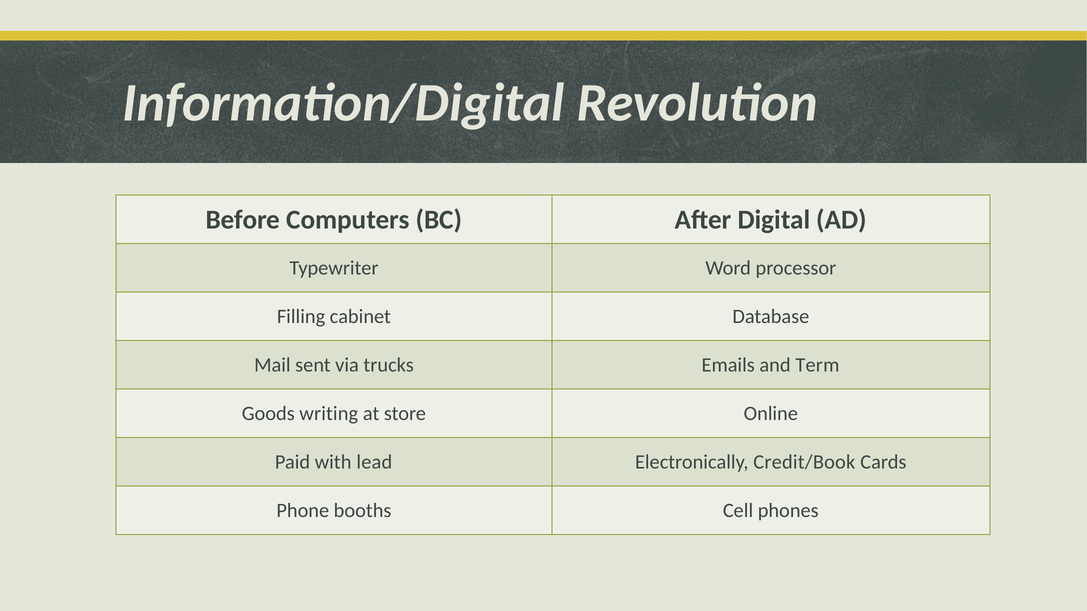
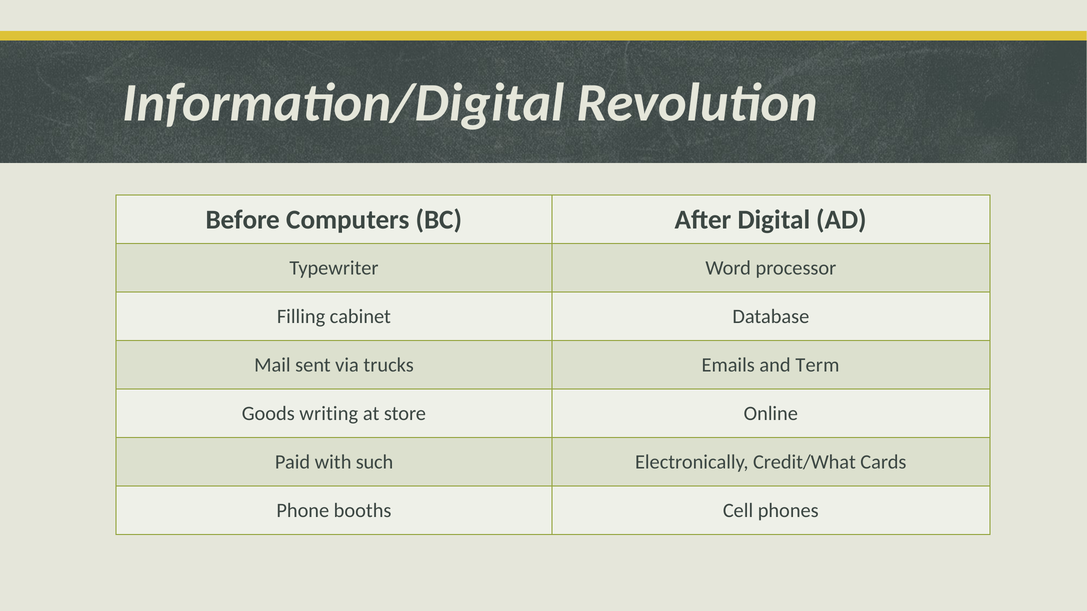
lead: lead -> such (375, 462)
Credit/Book: Credit/Book -> Credit/What (804, 462)
